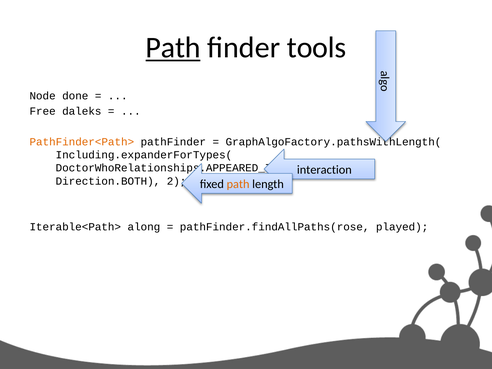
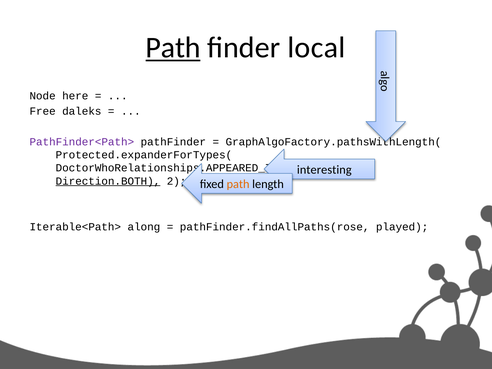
tools: tools -> local (316, 48)
done: done -> here (75, 96)
PathFinder<Path> colour: orange -> purple (82, 142)
Including.expanderForTypes(: Including.expanderForTypes( -> Protected.expanderForTypes( (144, 155)
interaction: interaction -> interesting (324, 170)
Direction.BOTH underline: none -> present (108, 181)
